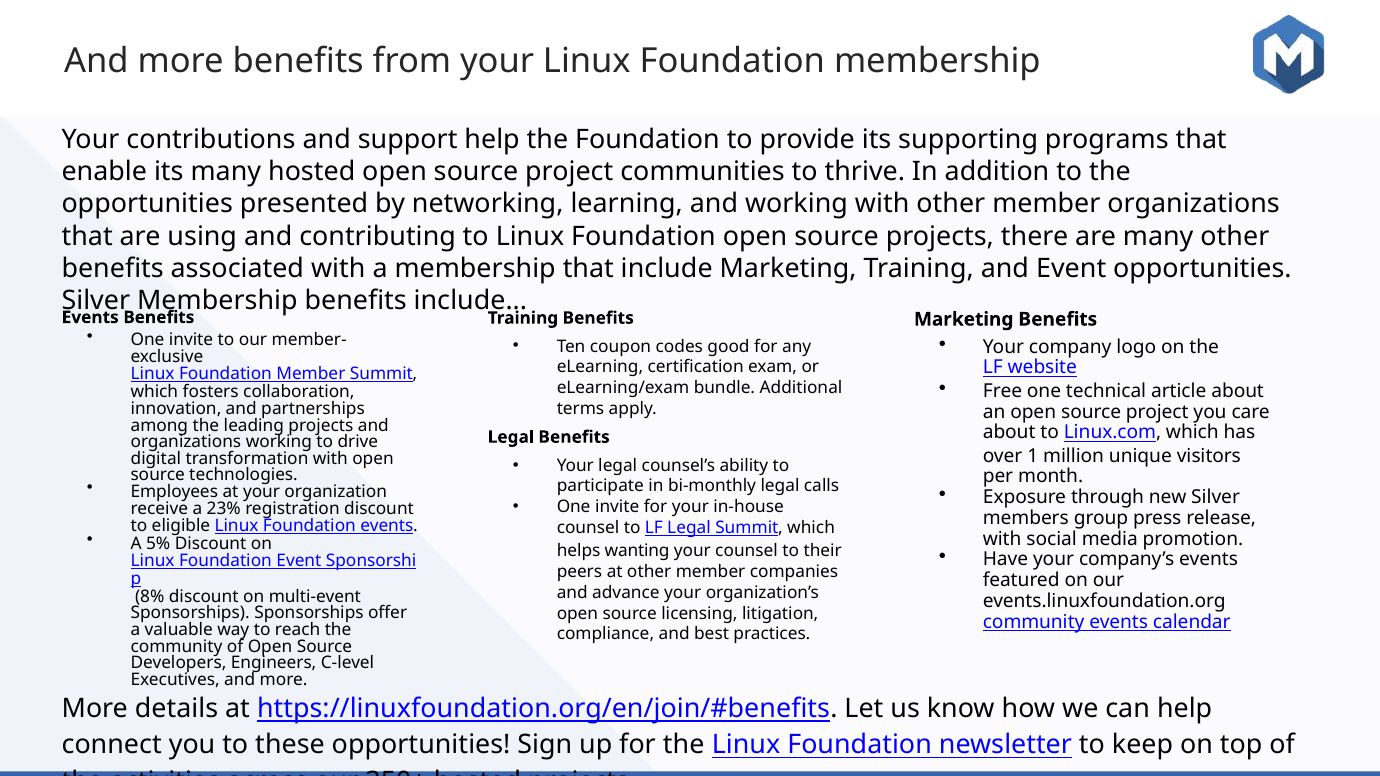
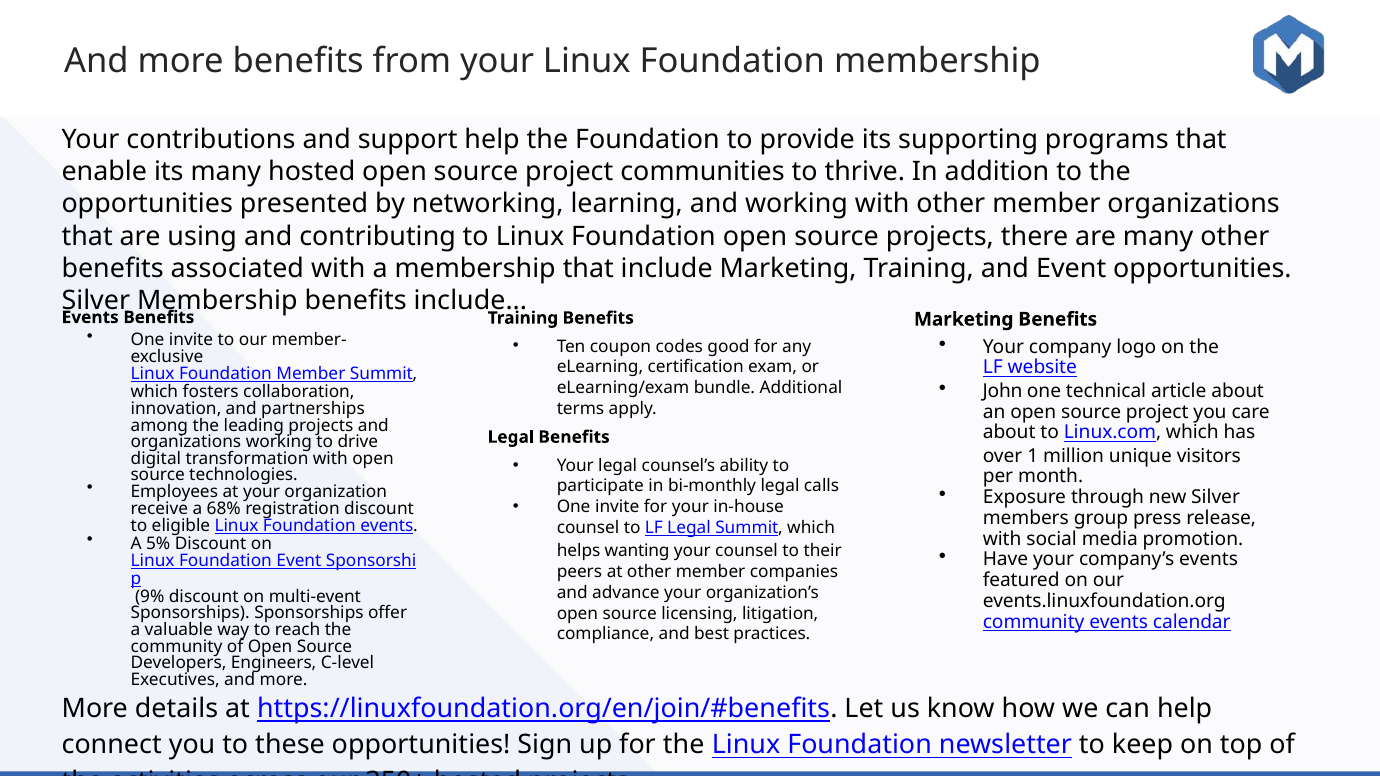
Free: Free -> John (1003, 391)
23%: 23% -> 68% (224, 509)
8%: 8% -> 9% (150, 597)
